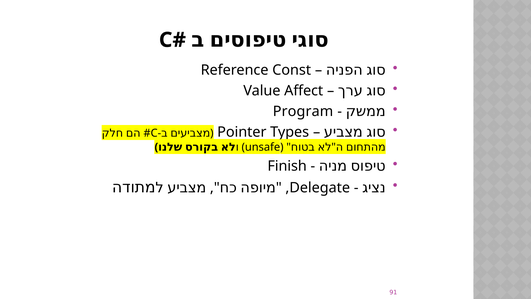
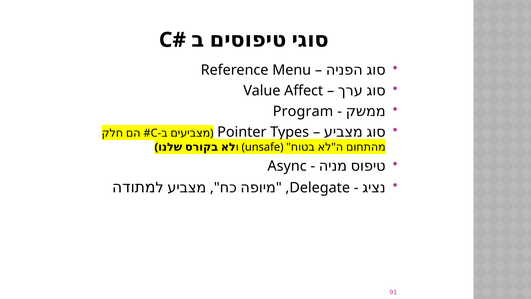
Const: Const -> Menu (292, 70)
Finish: Finish -> Async (287, 166)
